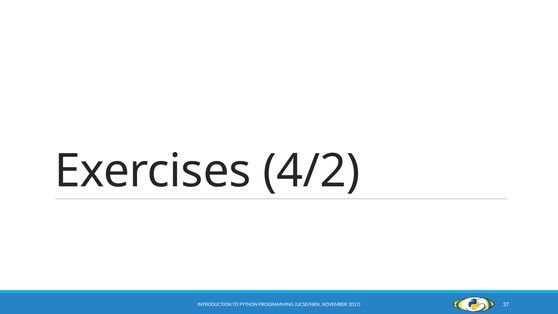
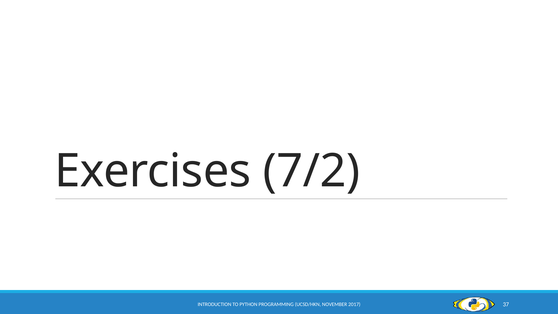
4/2: 4/2 -> 7/2 (311, 171)
